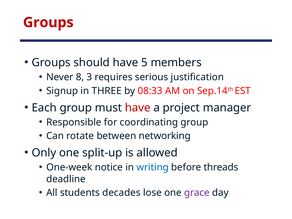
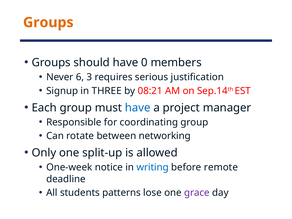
Groups colour: red -> orange (48, 22)
5: 5 -> 0 (144, 63)
8: 8 -> 6 (80, 77)
08:33: 08:33 -> 08:21 (150, 91)
have colour: red -> blue (138, 108)
threads: threads -> remote (221, 167)
decades: decades -> patterns (122, 193)
